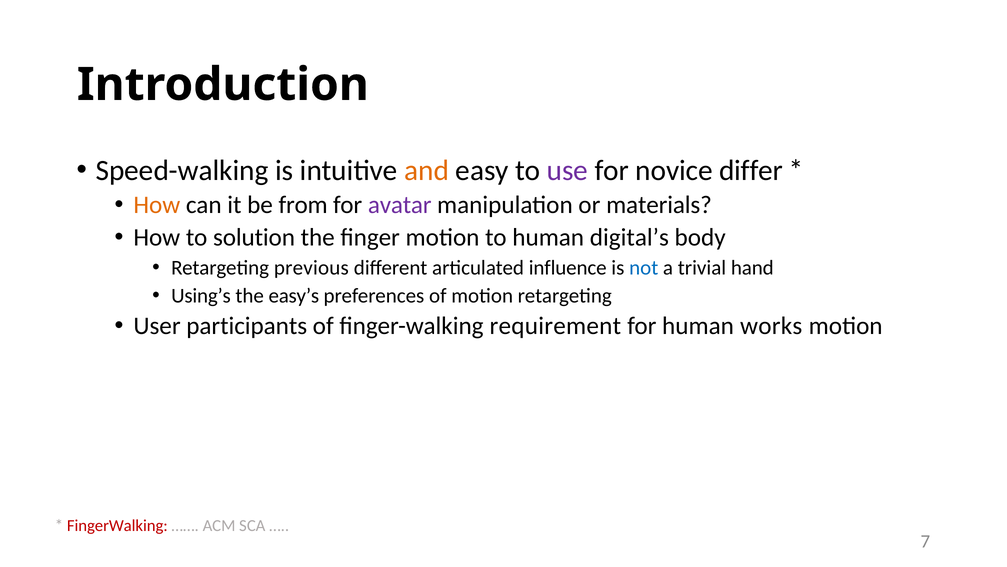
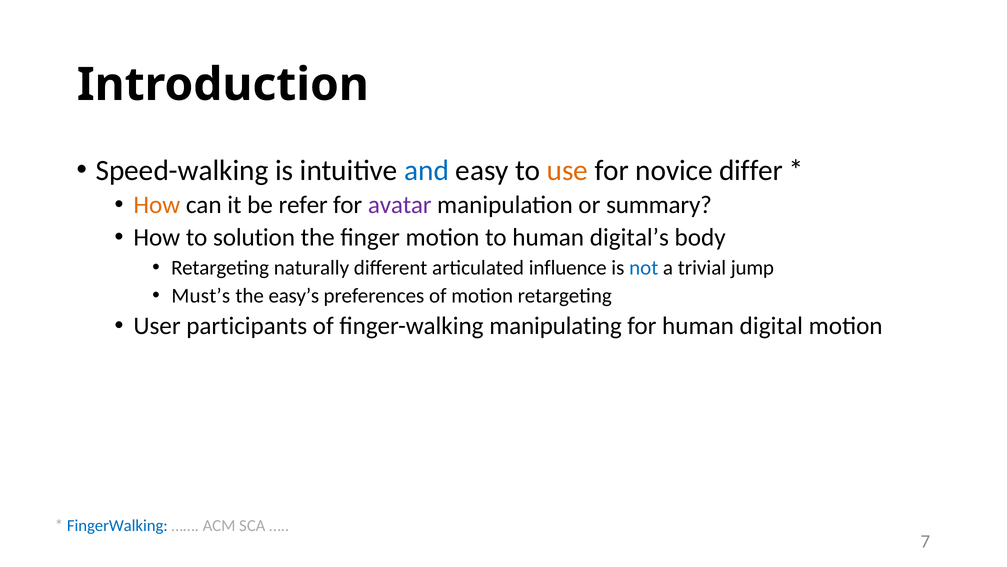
and colour: orange -> blue (427, 170)
use colour: purple -> orange (567, 170)
from: from -> refer (303, 205)
materials: materials -> summary (659, 205)
previous: previous -> naturally (312, 268)
hand: hand -> jump (752, 268)
Using’s: Using’s -> Must’s (201, 295)
requirement: requirement -> manipulating (556, 326)
works: works -> digital (771, 326)
FingerWalking colour: red -> blue (117, 525)
